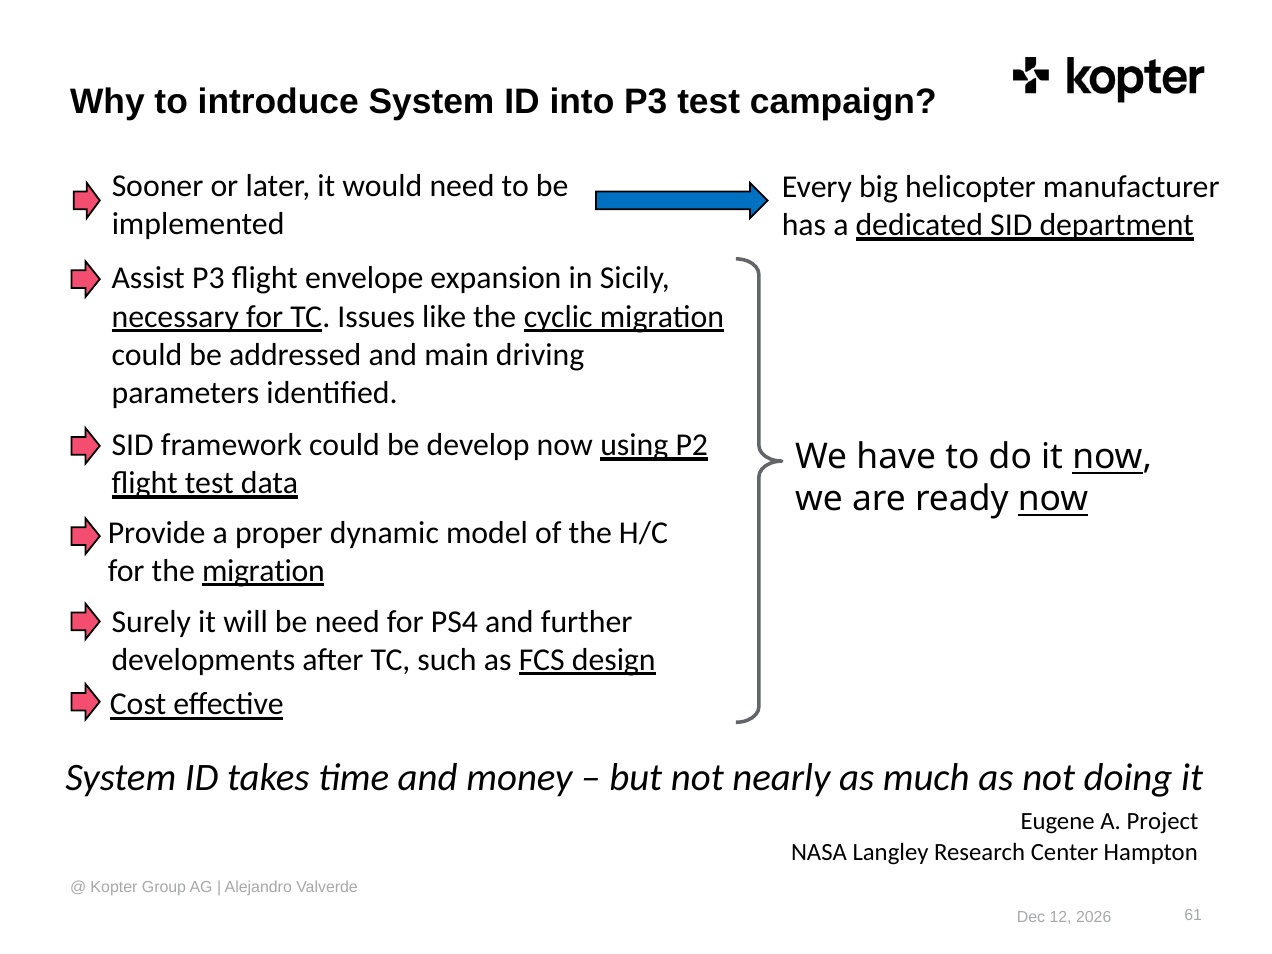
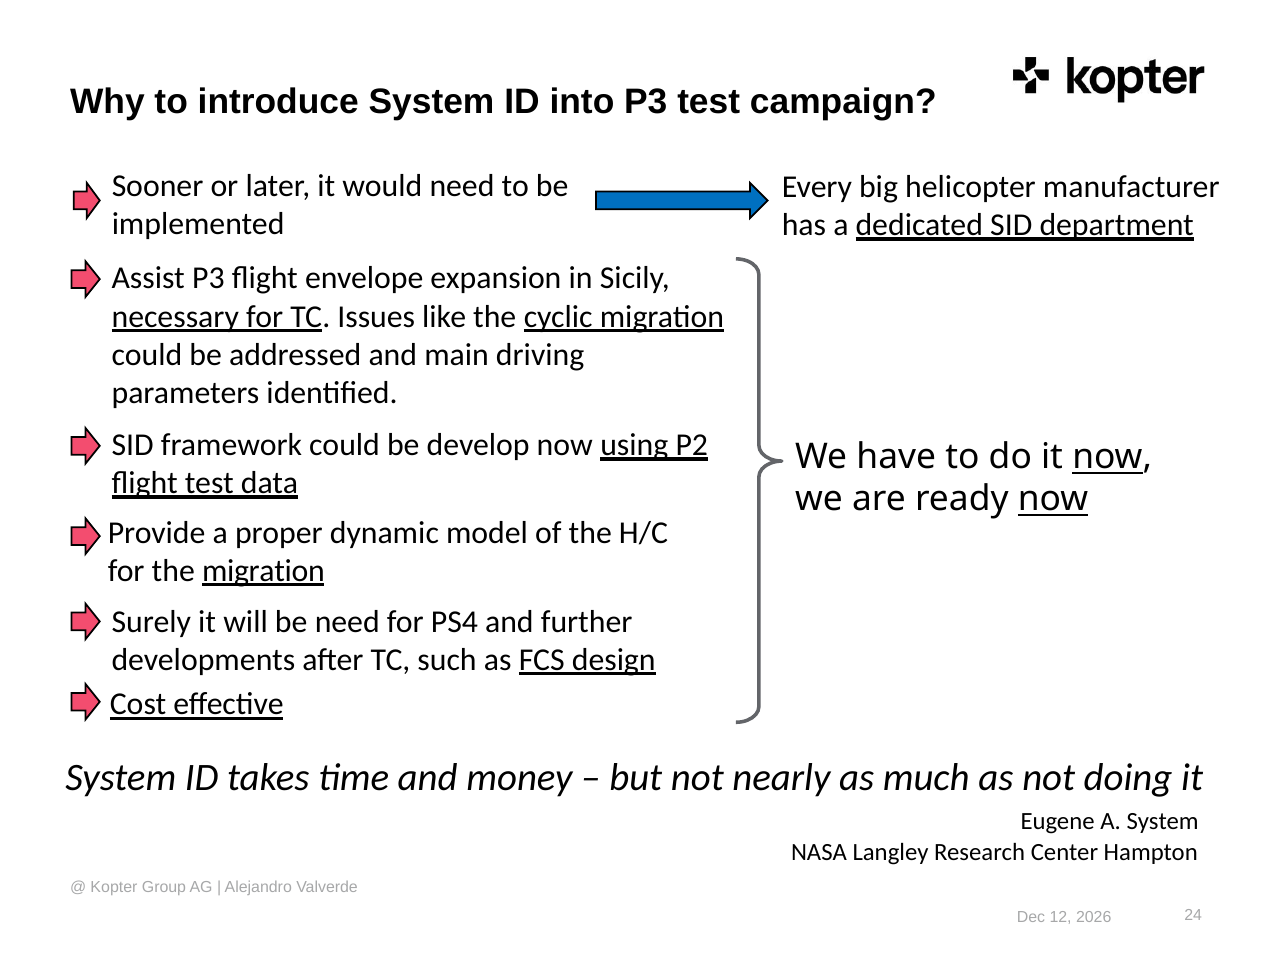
A Project: Project -> System (1163, 822)
61: 61 -> 24 (1193, 916)
